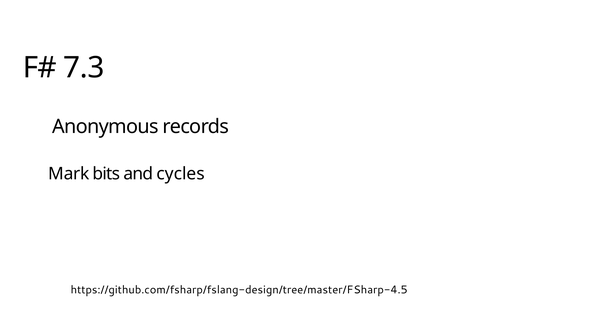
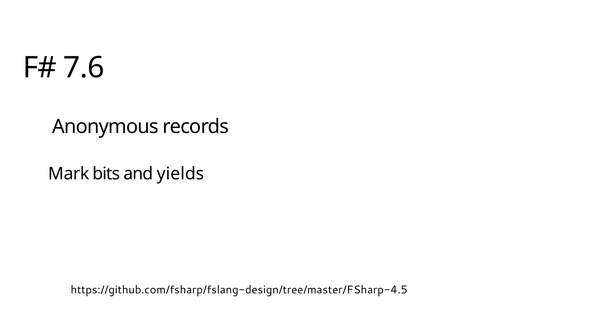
7.3: 7.3 -> 7.6 (84, 68)
cycles: cycles -> yields (181, 173)
